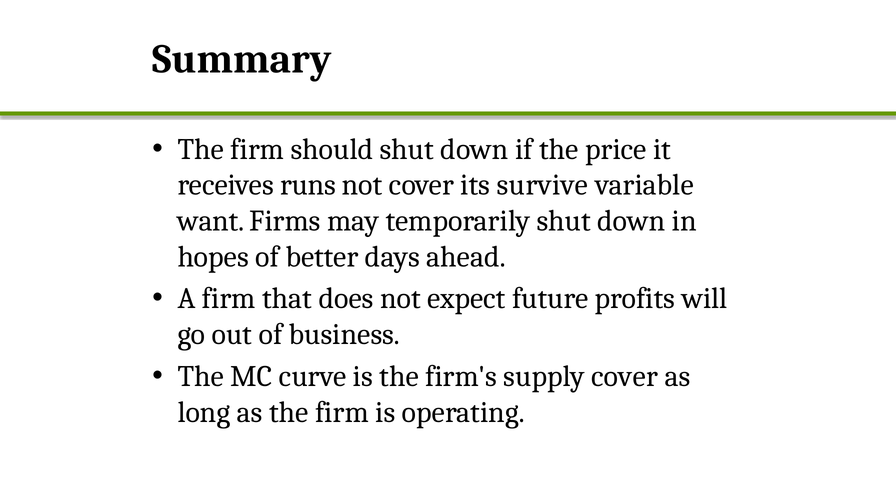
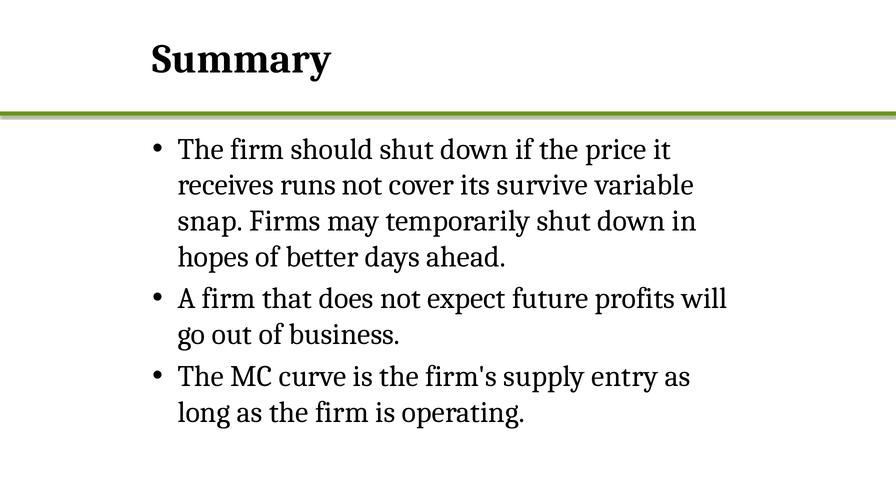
want: want -> snap (210, 221)
supply cover: cover -> entry (625, 376)
